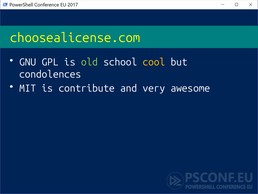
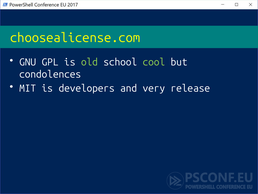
cool colour: yellow -> light green (154, 62)
contribute: contribute -> developers (87, 88)
awesome: awesome -> release (190, 88)
